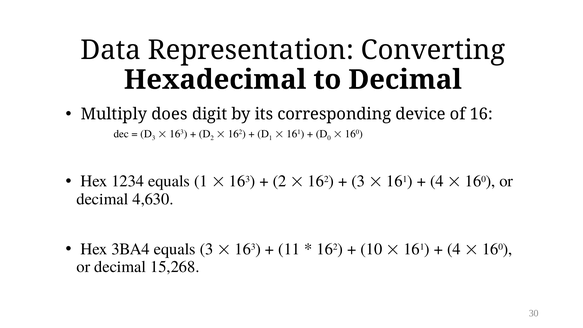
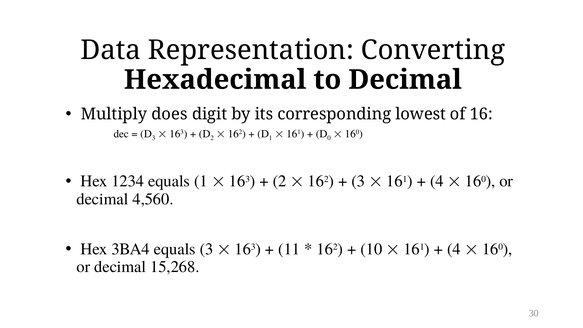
device: device -> lowest (421, 114)
4,630: 4,630 -> 4,560 (153, 199)
